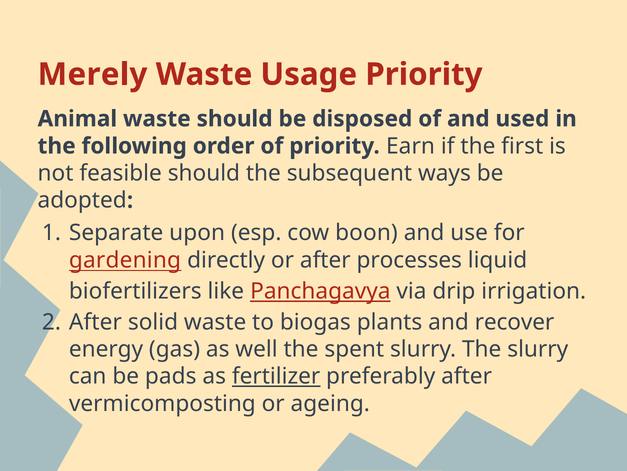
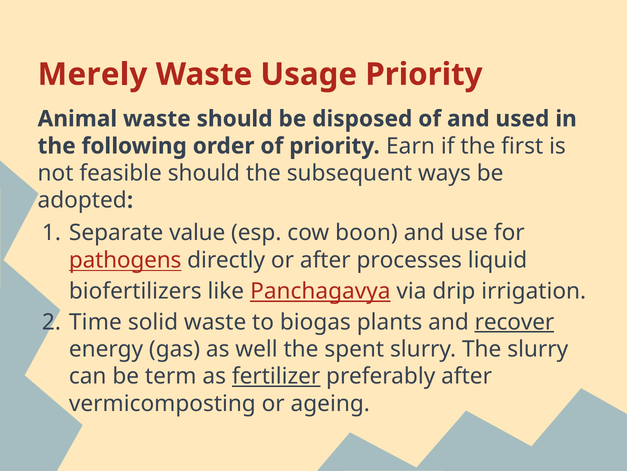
upon: upon -> value (197, 232)
gardening: gardening -> pathogens (125, 260)
After: After -> Time (95, 322)
recover underline: none -> present (514, 322)
pads: pads -> term (171, 376)
